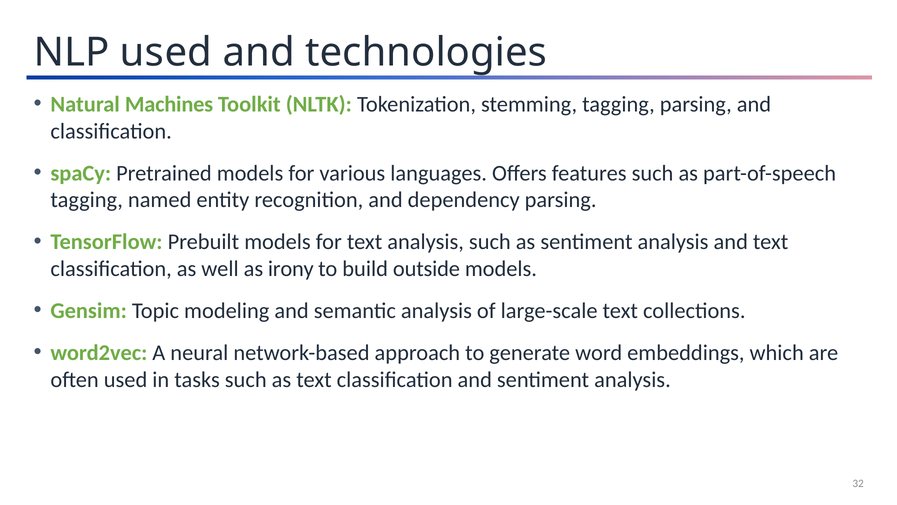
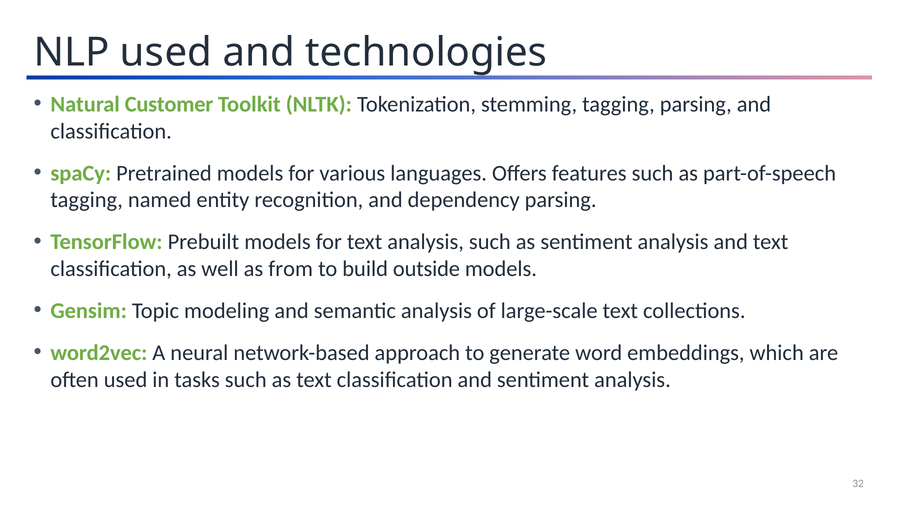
Machines: Machines -> Customer (169, 104)
irony: irony -> from (291, 269)
